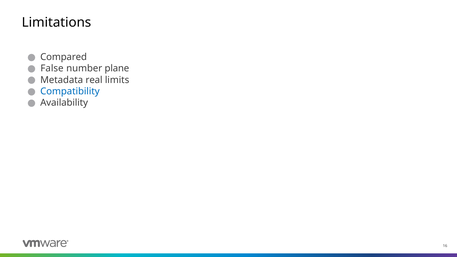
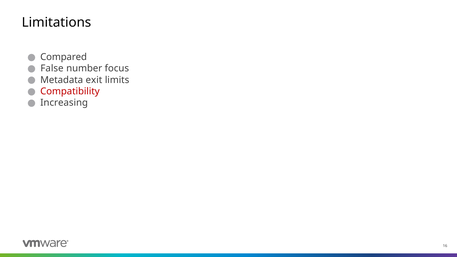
plane: plane -> focus (117, 69)
real: real -> exit (94, 80)
Compatibility colour: blue -> red (70, 91)
Availability: Availability -> Increasing (64, 103)
